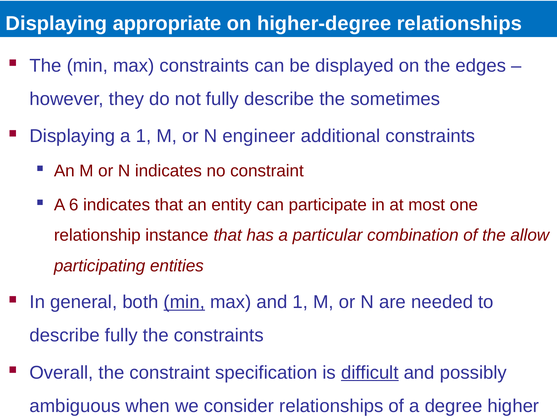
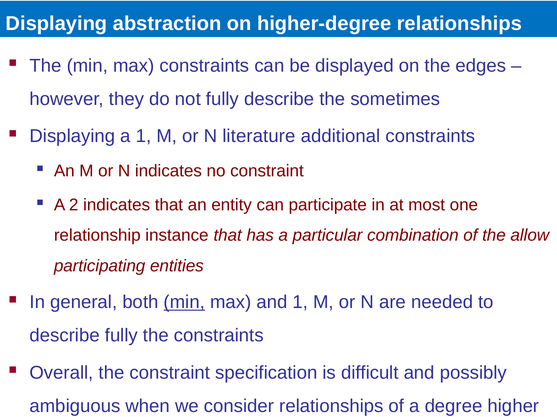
appropriate: appropriate -> abstraction (167, 24)
engineer: engineer -> literature (259, 136)
6: 6 -> 2 (74, 205)
difficult underline: present -> none (370, 373)
